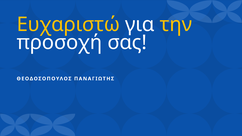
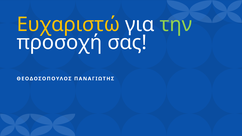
την colour: yellow -> light green (176, 24)
